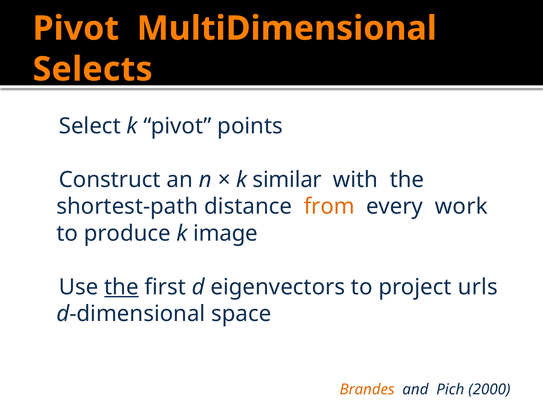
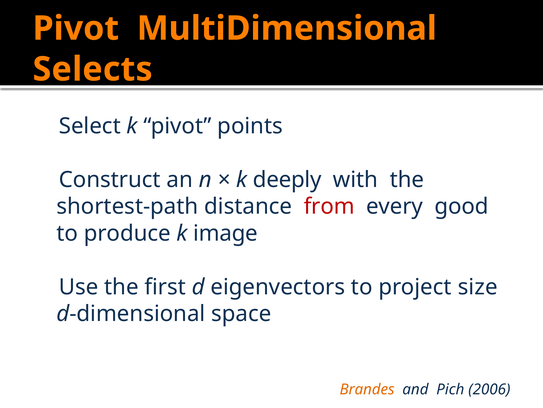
similar: similar -> deeply (287, 179)
from colour: orange -> red (329, 206)
work: work -> good (462, 206)
the underline: present -> none (121, 287)
urls: urls -> size (478, 287)
2000: 2000 -> 2006 (489, 389)
